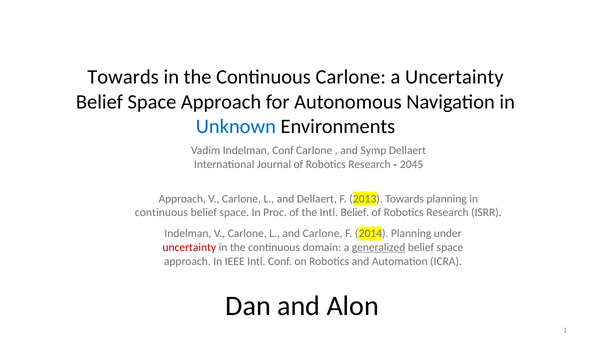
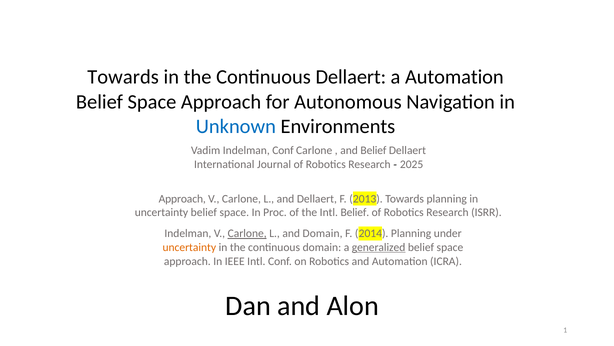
Continuous Carlone: Carlone -> Dellaert (351, 77)
a Uncertainty: Uncertainty -> Automation (454, 77)
and Symp: Symp -> Belief (373, 150)
2045: 2045 -> 2025 (412, 164)
continuous: continuous -> uncertainty (161, 212)
Carlone underline: none -> present (247, 233)
and Carlone: Carlone -> Domain (323, 233)
uncertainty colour: red -> orange (189, 247)
